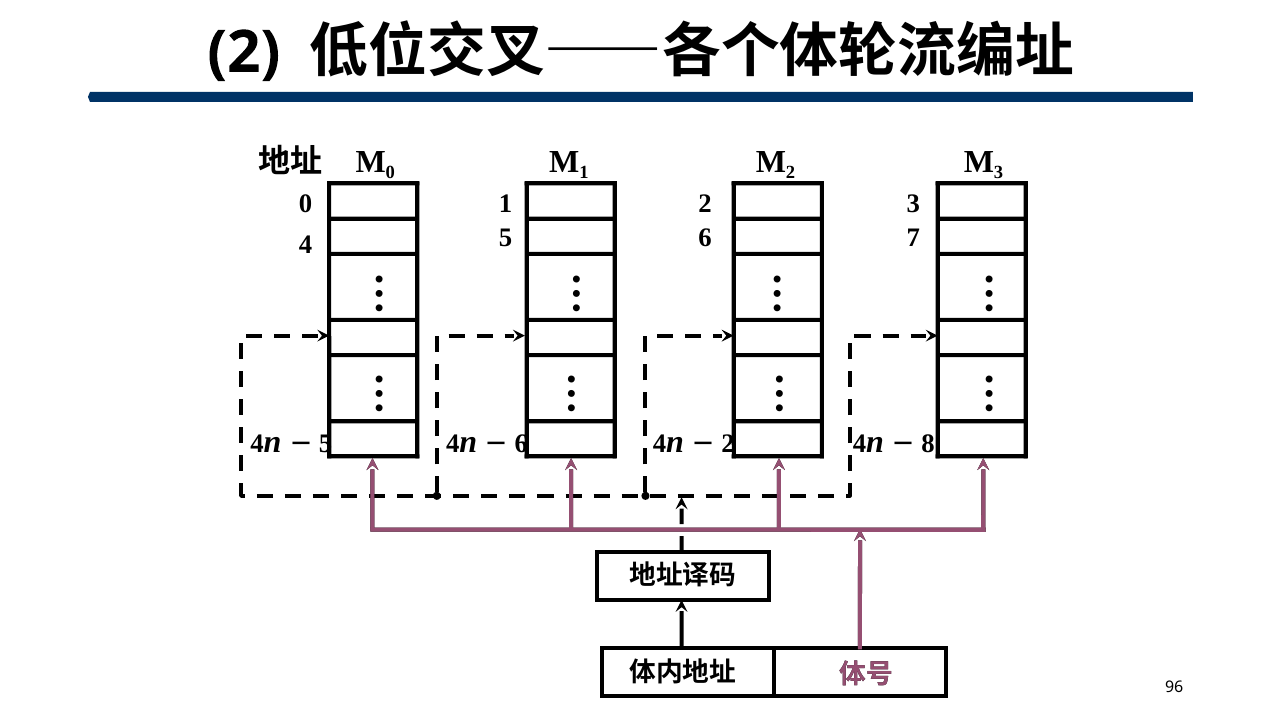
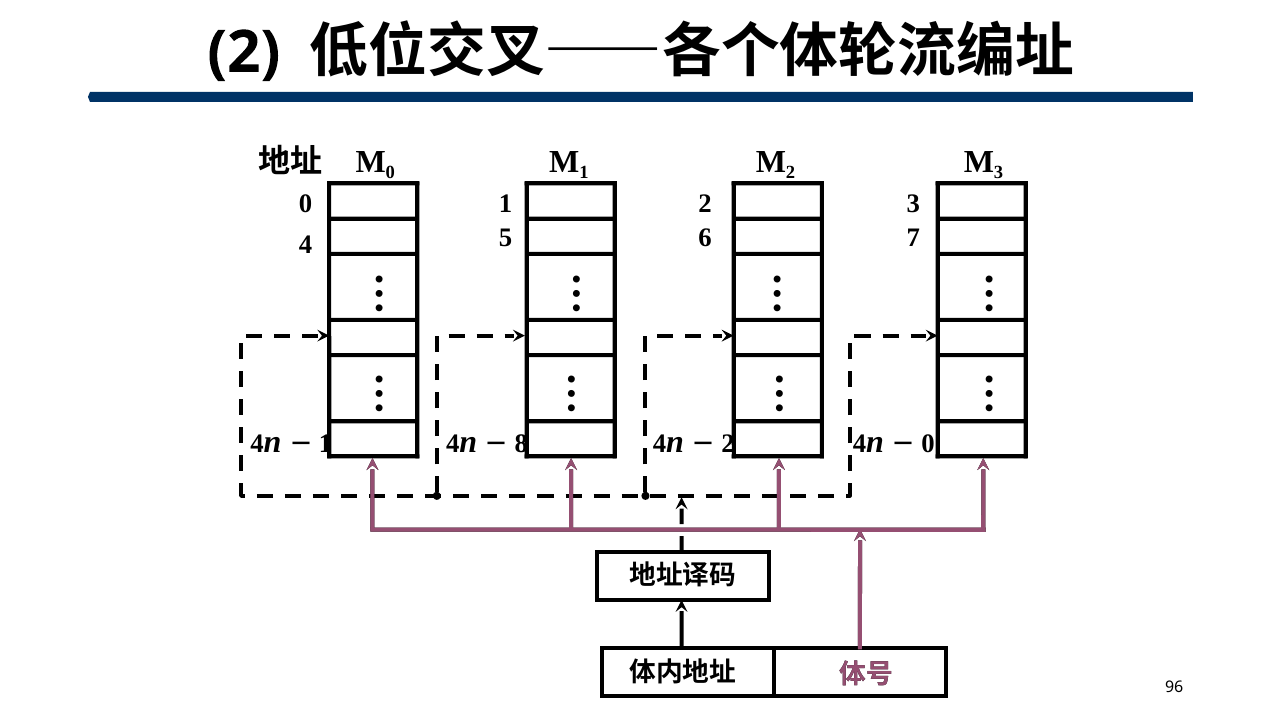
5: 5 -> 1 (325, 443)
6: 6 -> 8 (521, 443)
8: 8 -> 0 (928, 443)
